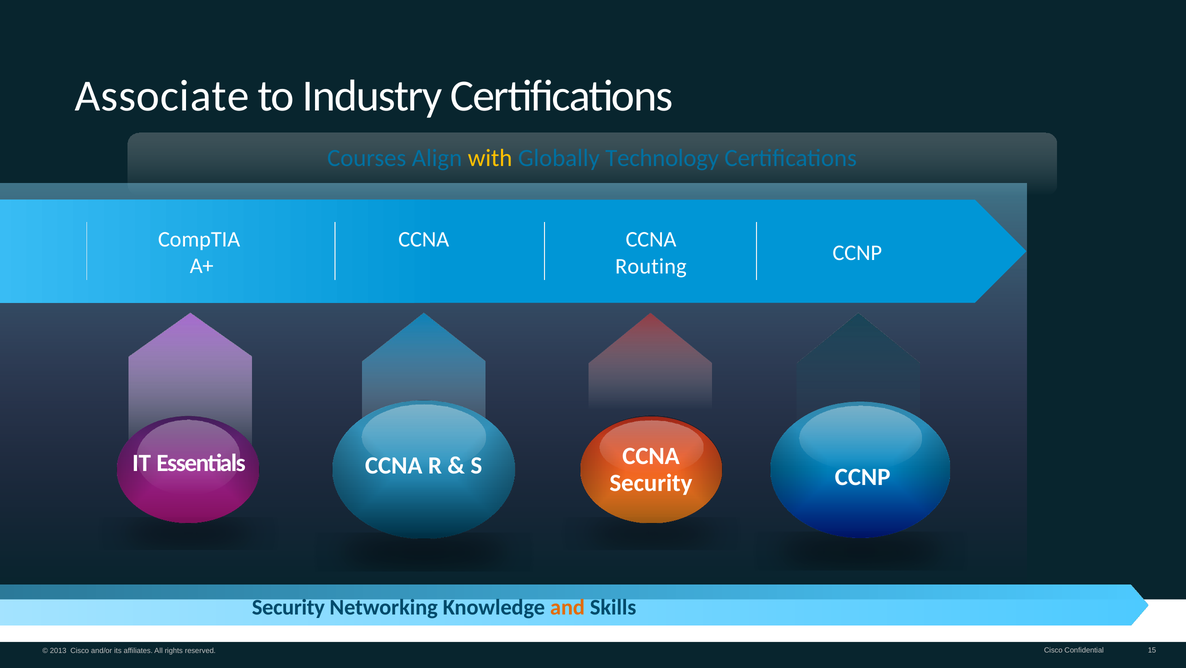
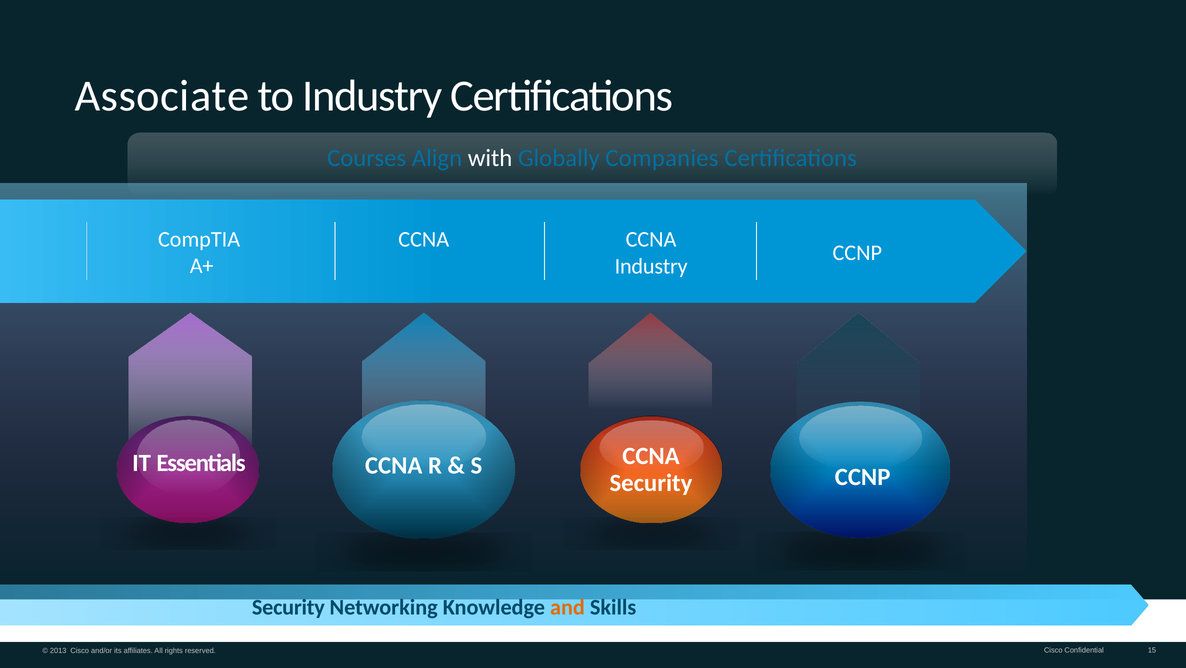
with colour: yellow -> white (490, 158)
Technology: Technology -> Companies (662, 158)
Routing: Routing -> Industry (651, 266)
